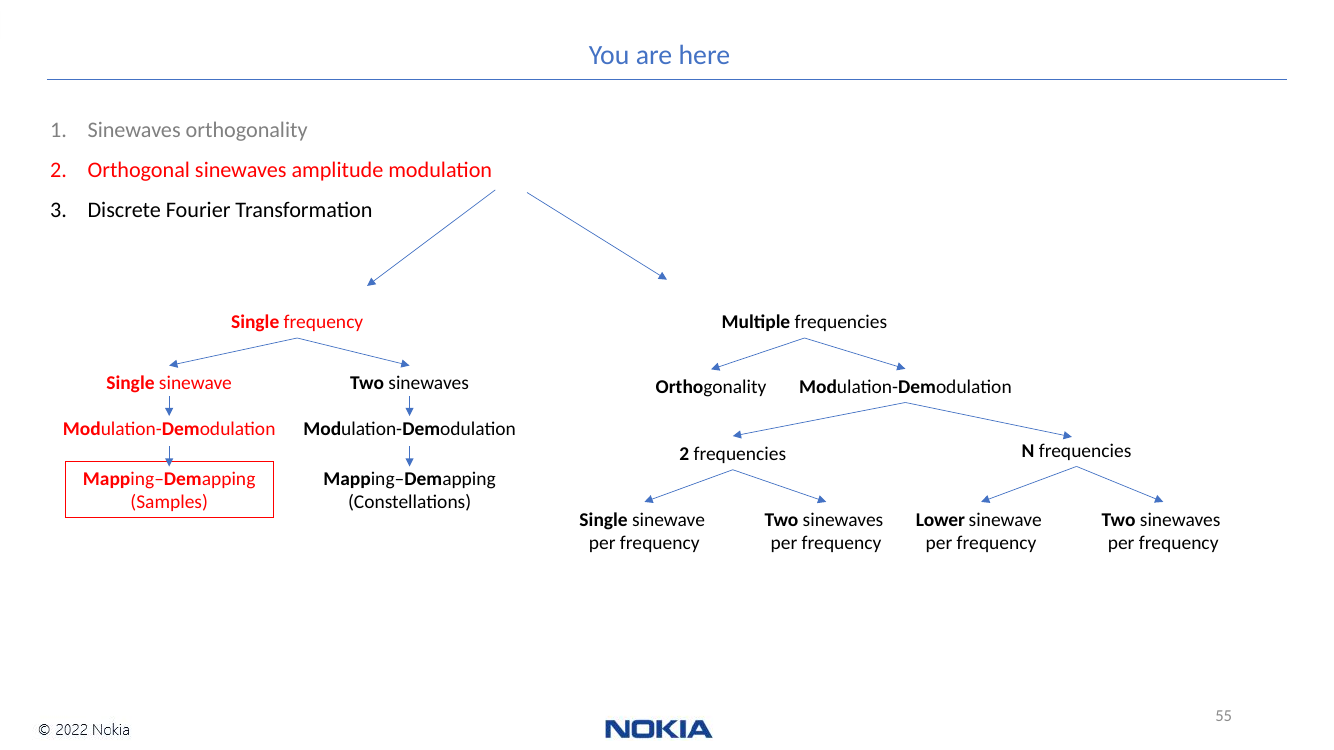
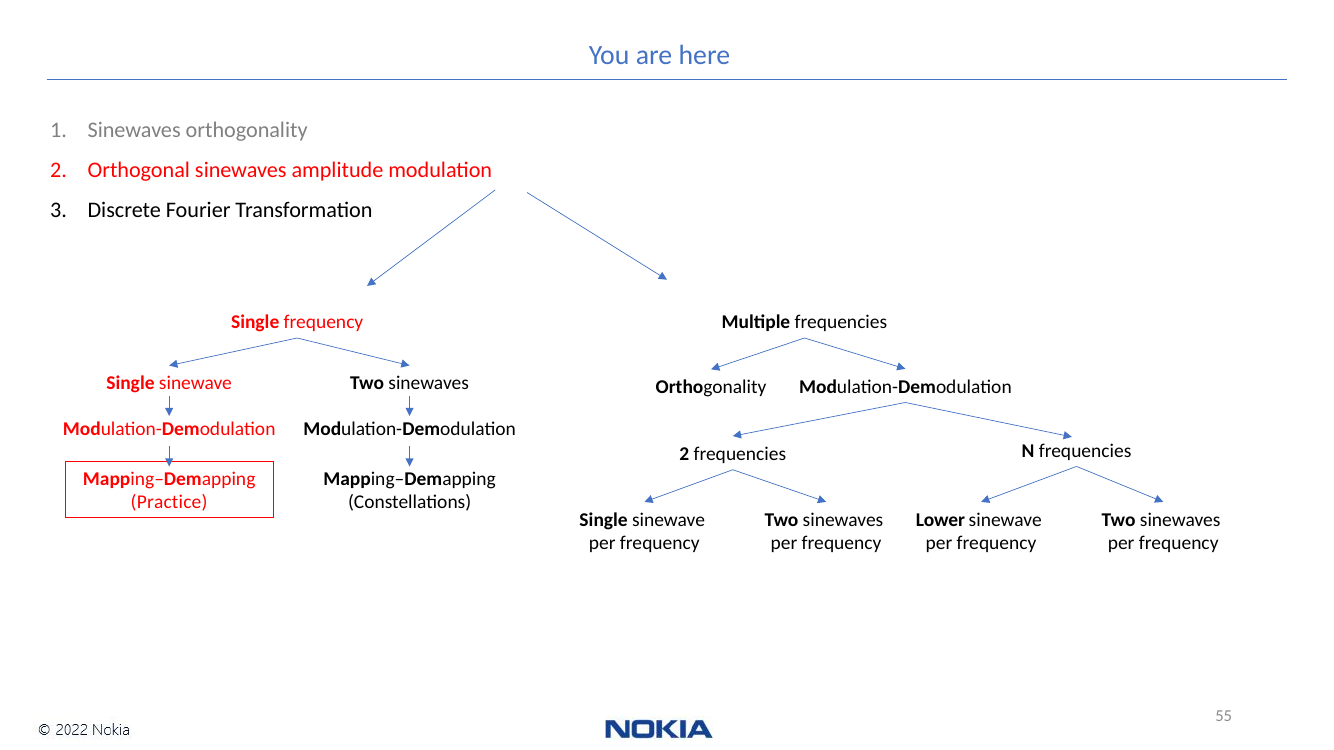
Samples: Samples -> Practice (169, 503)
